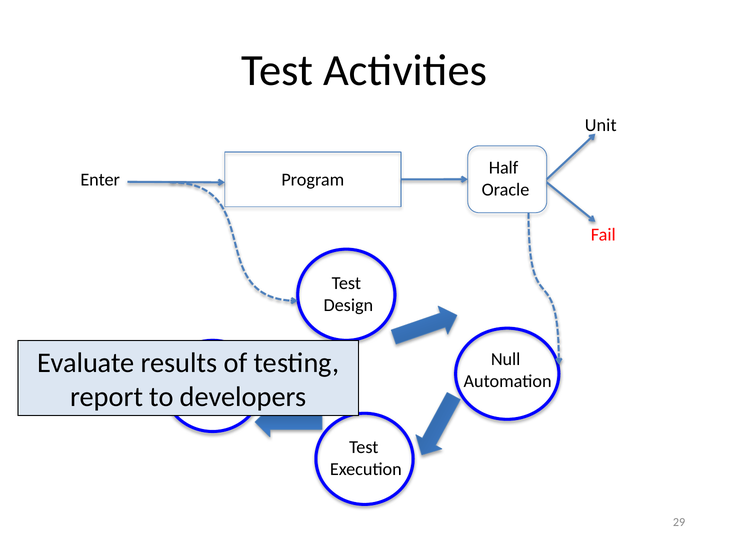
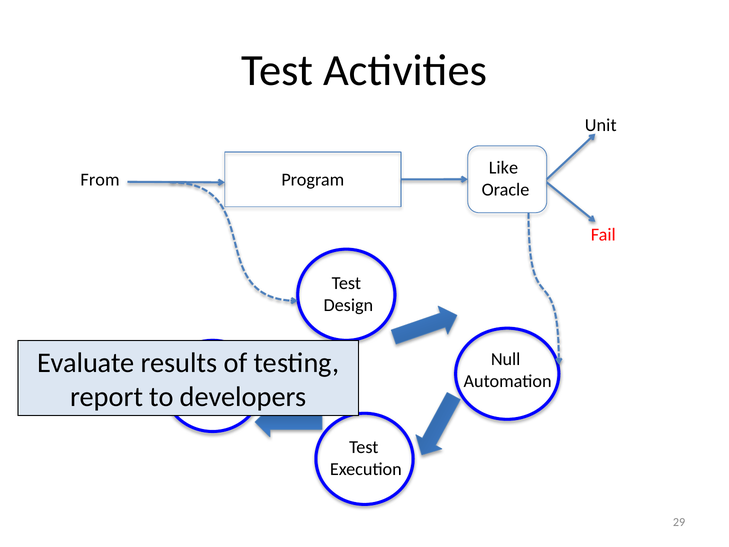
Half: Half -> Like (503, 168)
Enter: Enter -> From (100, 180)
